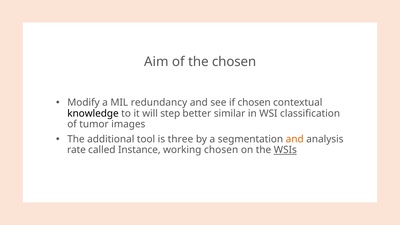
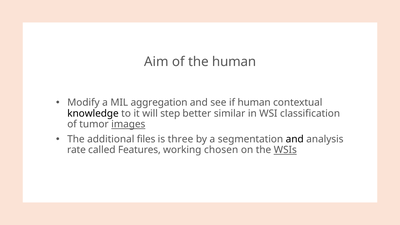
the chosen: chosen -> human (234, 62)
redundancy: redundancy -> aggregation (159, 103)
if chosen: chosen -> human (254, 103)
images underline: none -> present (128, 124)
tool: tool -> files (146, 139)
and colour: orange -> black (295, 139)
Instance: Instance -> Features (139, 150)
